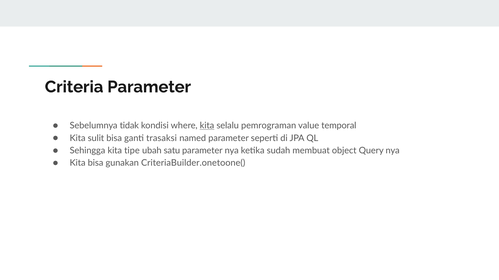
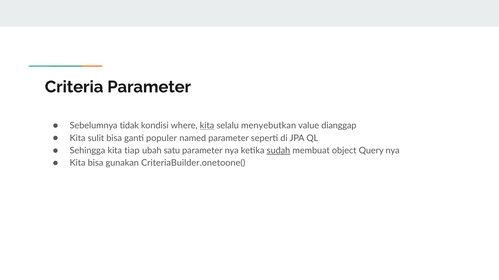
pemrograman: pemrograman -> menyebutkan (269, 126)
temporal: temporal -> dianggap (339, 126)
trasaksi: trasaksi -> populer (162, 138)
tipe: tipe -> tiap (132, 151)
sudah underline: none -> present (278, 151)
